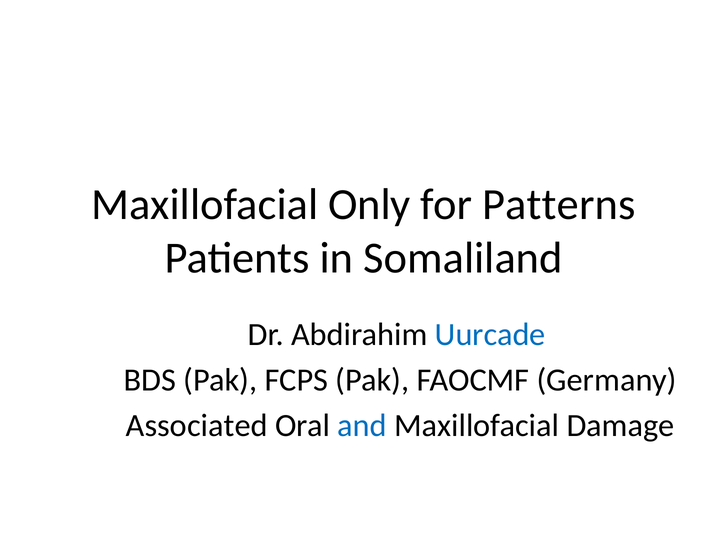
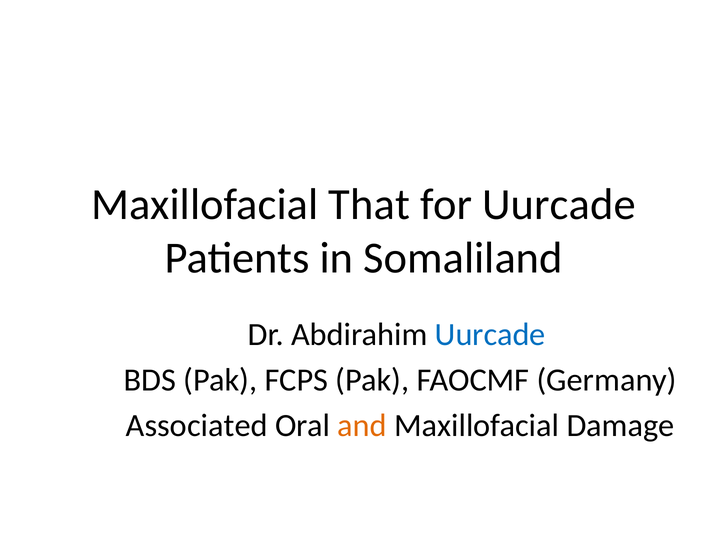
Only: Only -> That (369, 205)
for Patterns: Patterns -> Uurcade (559, 205)
and colour: blue -> orange (362, 425)
